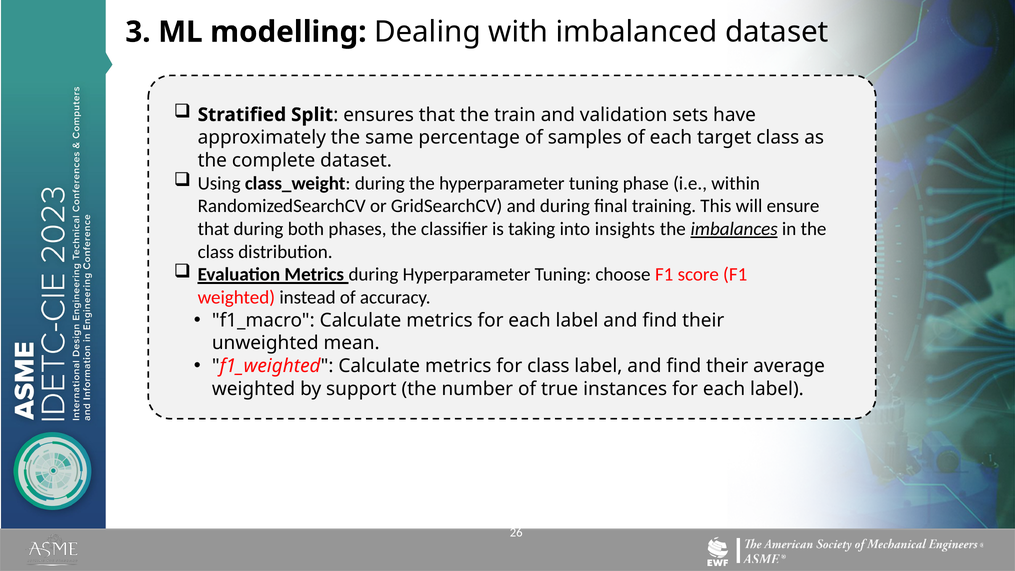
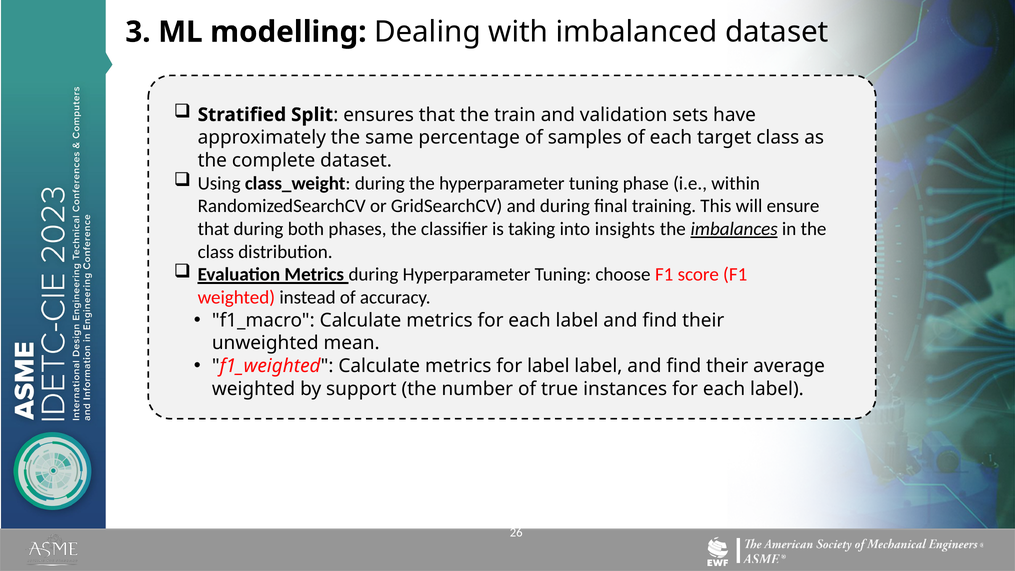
for class: class -> label (548, 366)
